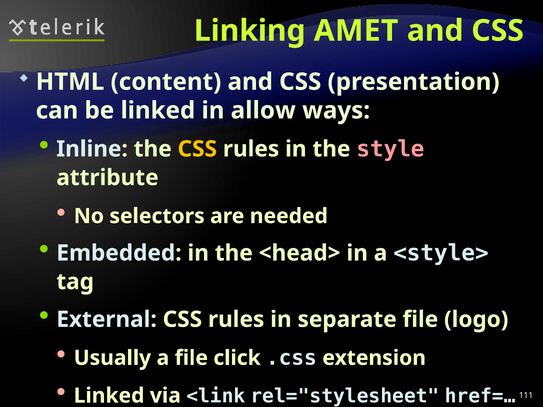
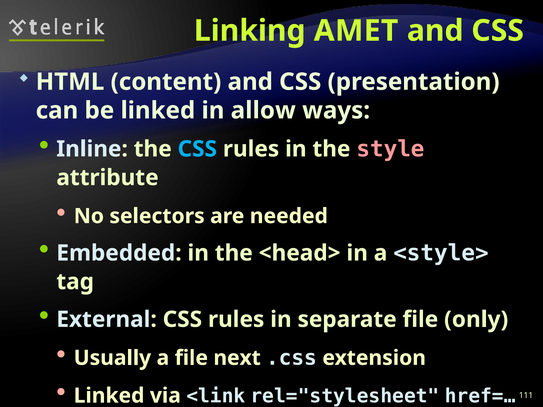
CSS colour: yellow -> light blue (197, 149)
logo: logo -> only (476, 320)
click: click -> next (237, 358)
